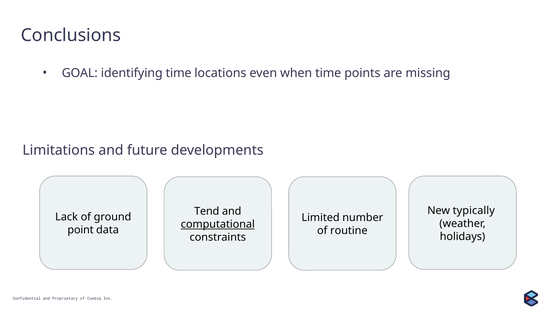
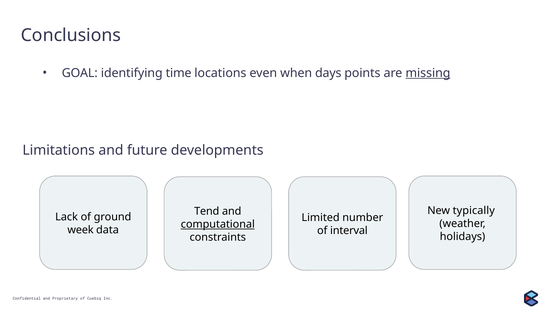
when time: time -> days (328, 73)
missing underline: none -> present (428, 73)
point: point -> week (81, 230)
routine: routine -> interval (349, 231)
